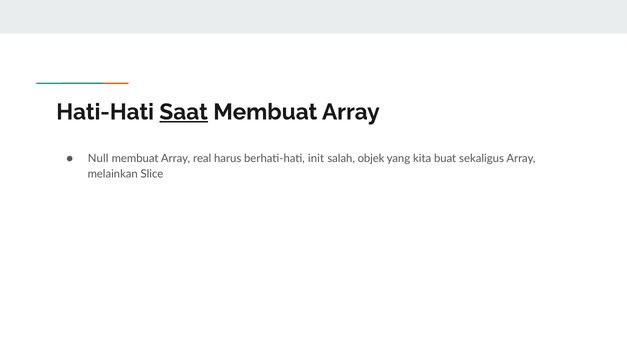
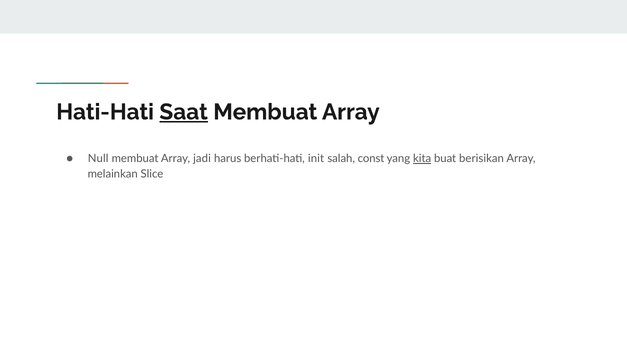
real: real -> jadi (202, 158)
objek: objek -> const (371, 158)
kita underline: none -> present (422, 158)
sekaligus: sekaligus -> berisikan (482, 158)
